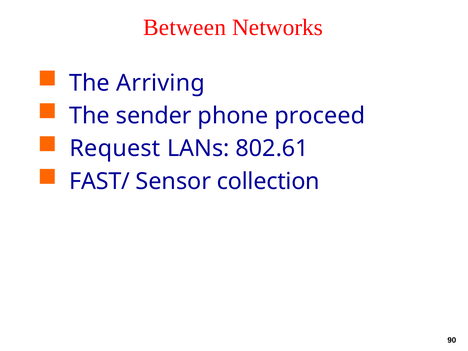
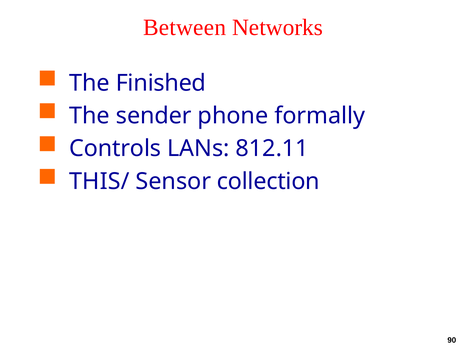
Arriving: Arriving -> Finished (161, 83)
proceed: proceed -> formally (320, 116)
Request: Request -> Controls (115, 149)
802.61: 802.61 -> 812.11 (272, 149)
FAST/: FAST/ -> THIS/ (99, 181)
